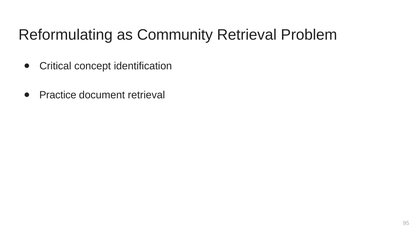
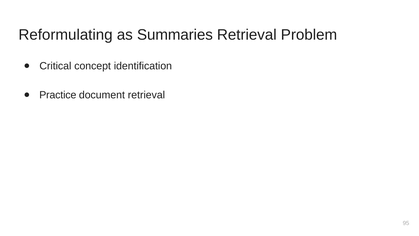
Community: Community -> Summaries (175, 35)
